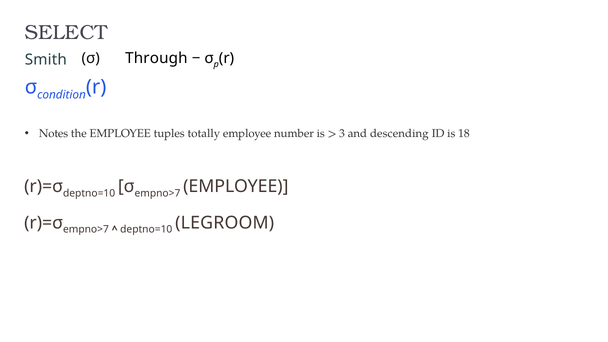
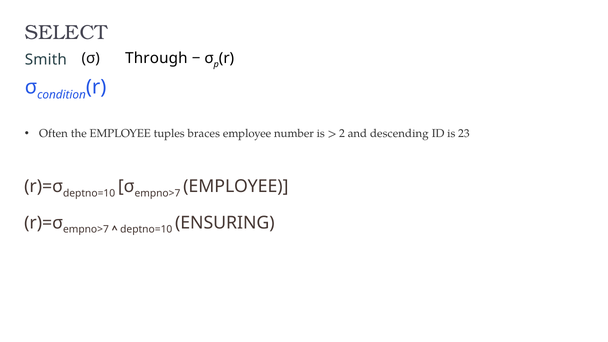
Notes: Notes -> Often (53, 134)
totally: totally -> braces (204, 134)
3: 3 -> 2 (342, 134)
18: 18 -> 23 (464, 134)
LEGROOM: LEGROOM -> ENSURING (225, 223)
